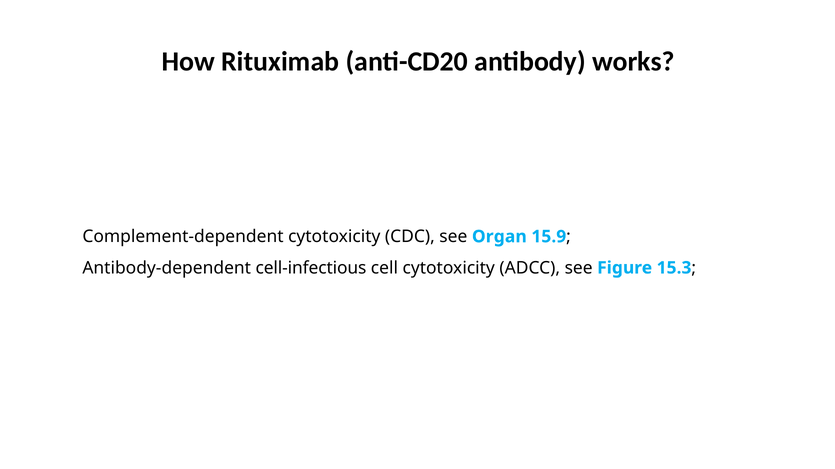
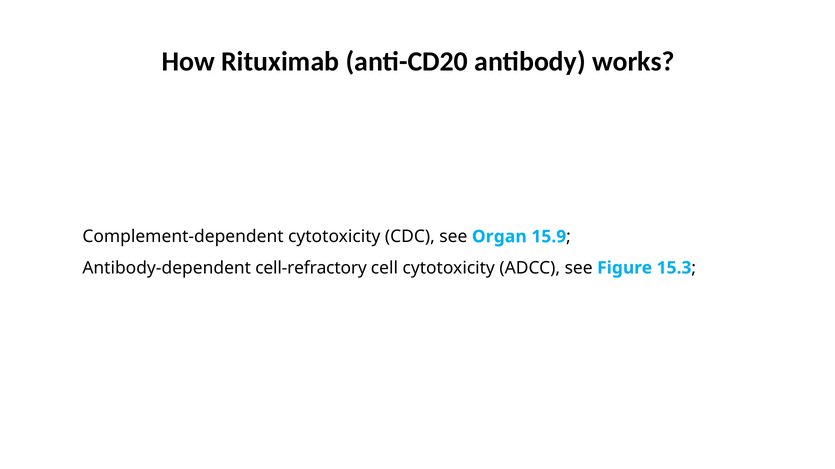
cell-infectious: cell-infectious -> cell-refractory (311, 268)
